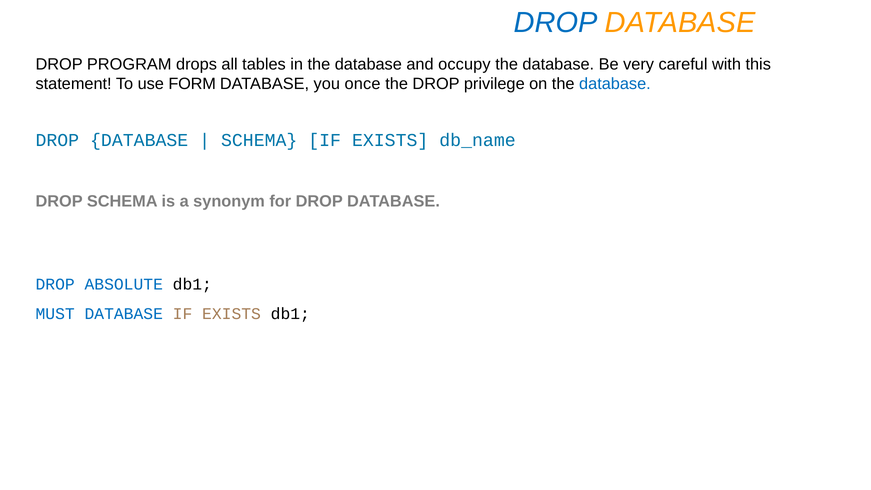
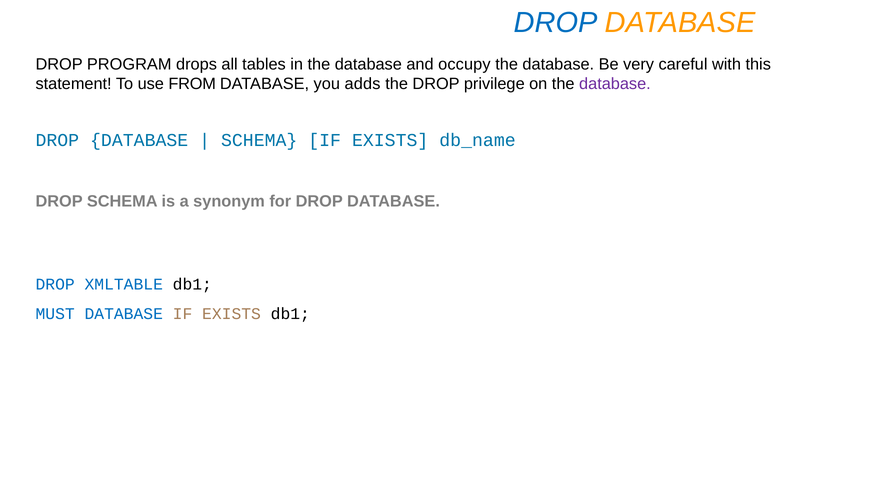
FORM: FORM -> FROM (192, 84)
once: once -> adds (363, 84)
database colour: blue -> purple (615, 84)
ABSOLUTE: ABSOLUTE -> XMLTABLE (124, 284)
